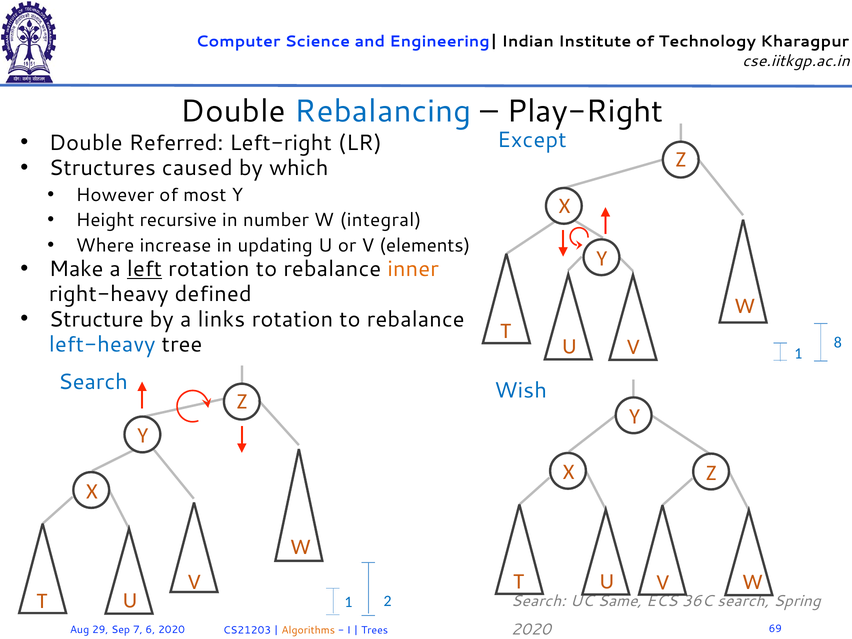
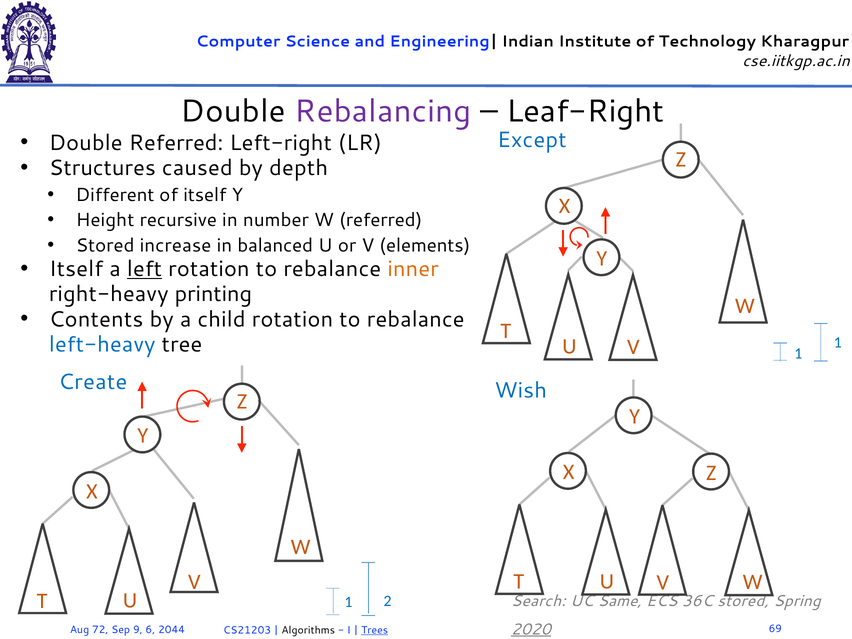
Rebalancing colour: blue -> purple (383, 111)
Play-Right: Play-Right -> Leaf-Right (585, 111)
which: which -> depth (299, 168)
However: However -> Different (115, 195)
of most: most -> itself (205, 195)
W integral: integral -> referred (381, 220)
Where: Where -> Stored (105, 245)
updating: updating -> balanced (275, 245)
Make: Make -> Itself (76, 269)
defined: defined -> printing (213, 294)
Structure: Structure -> Contents (96, 319)
links: links -> child (222, 319)
T 8: 8 -> 1 (838, 343)
Search: Search -> Create (93, 382)
36C search: search -> stored (743, 601)
2020 underline: none -> present (531, 629)
29: 29 -> 72 (100, 630)
7: 7 -> 9 (138, 630)
6 2020: 2020 -> 2044 (172, 630)
Algorithms colour: orange -> black (308, 630)
Trees underline: none -> present (375, 630)
